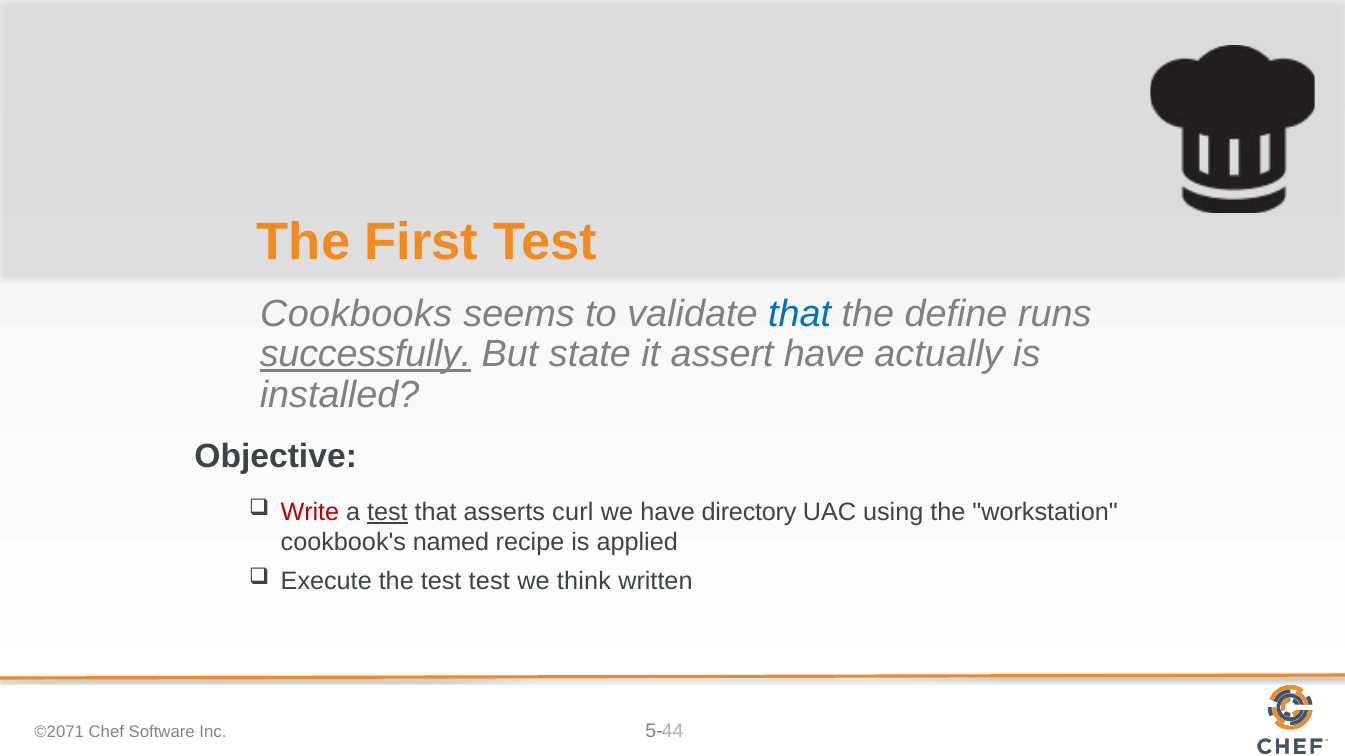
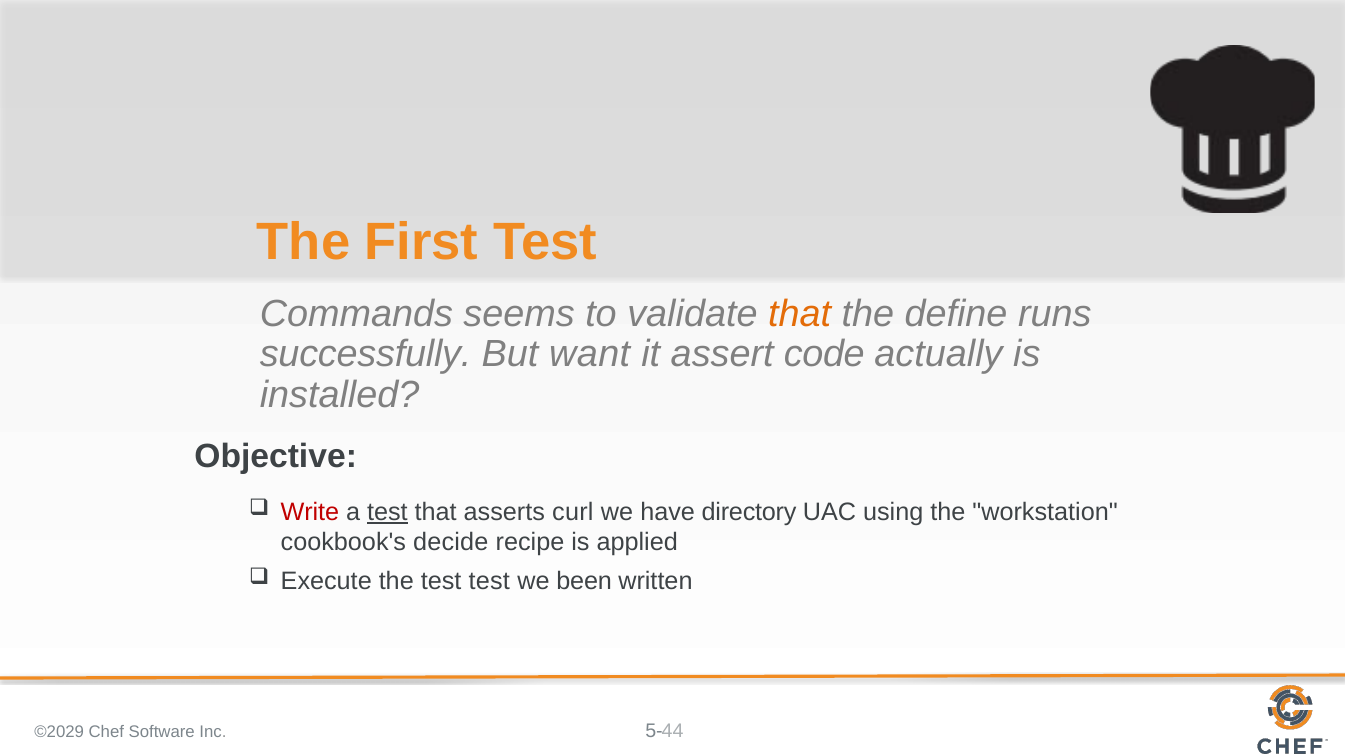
Cookbooks: Cookbooks -> Commands (356, 314)
that colour: blue -> orange (800, 314)
successfully underline: present -> none (366, 355)
state: state -> want (590, 355)
assert have: have -> code (824, 355)
named: named -> decide (451, 543)
think: think -> been (584, 581)
©2071: ©2071 -> ©2029 (59, 732)
